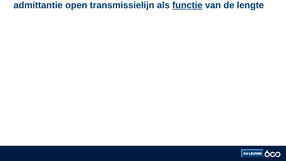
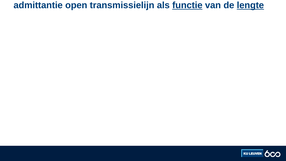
lengte underline: none -> present (250, 5)
